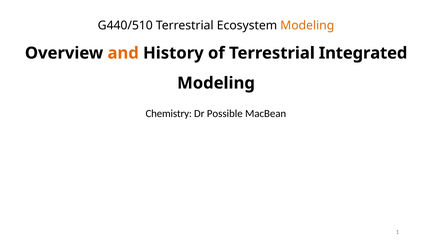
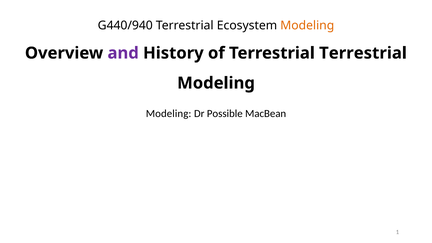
G440/510: G440/510 -> G440/940 (125, 25)
and colour: orange -> purple (123, 53)
Terrestrial Integrated: Integrated -> Terrestrial (363, 53)
Chemistry: Chemistry -> Modeling (169, 114)
